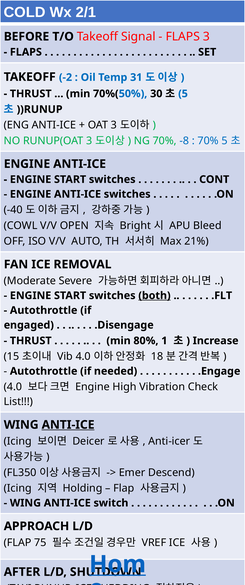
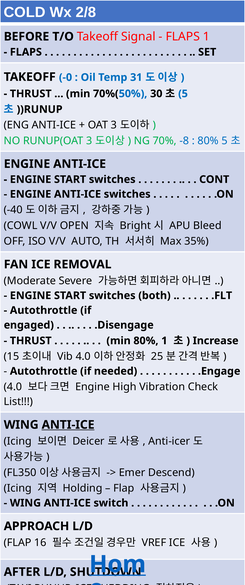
2/1: 2/1 -> 2/8 (86, 12)
FLAPS 3: 3 -> 1 (206, 37)
-2: -2 -> -0 (66, 78)
70%: 70% -> 80% (208, 141)
21%: 21% -> 35% (196, 242)
both underline: present -> none (154, 296)
18: 18 -> 25 (157, 357)
75: 75 -> 16 (40, 544)
